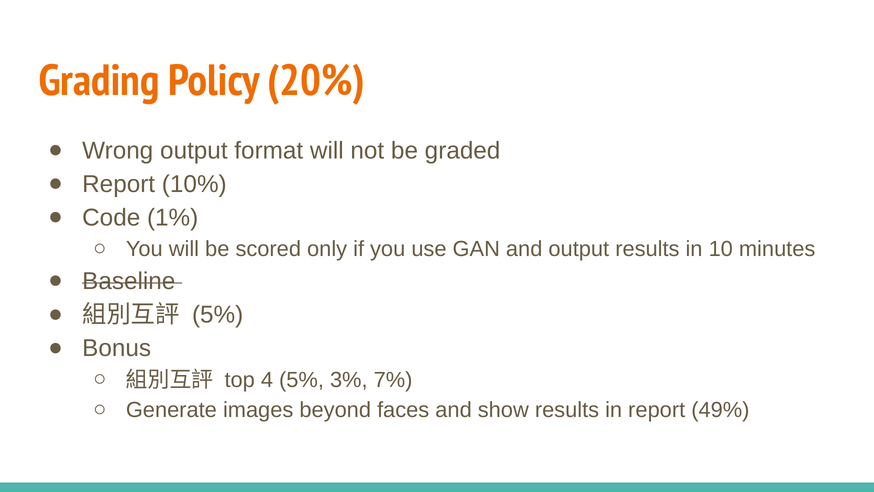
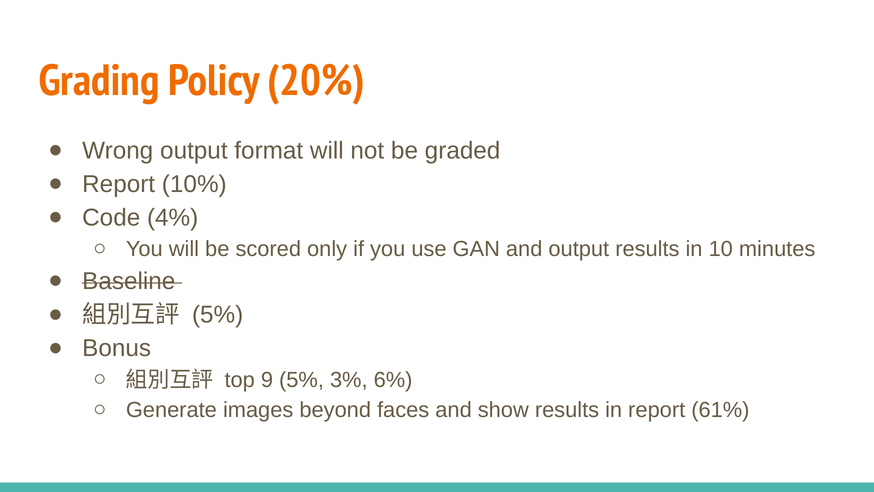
1%: 1% -> 4% (173, 217)
4: 4 -> 9 (267, 380)
7%: 7% -> 6% (393, 380)
49%: 49% -> 61% (720, 410)
